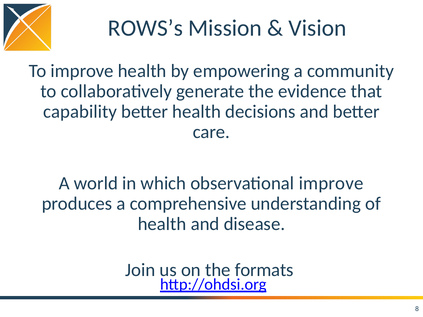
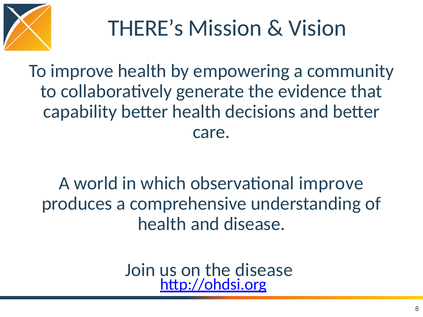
ROWS’s: ROWS’s -> THERE’s (146, 28)
the formats: formats -> disease (264, 270)
